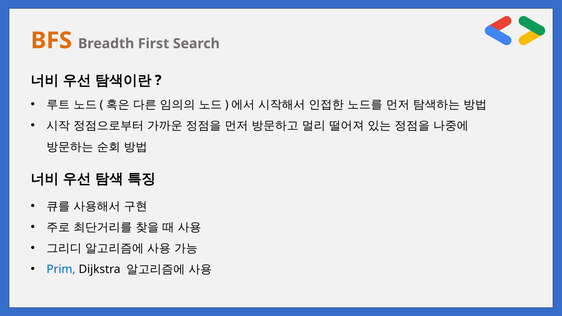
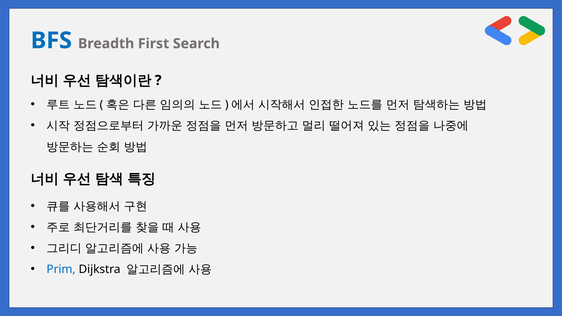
BFS colour: orange -> blue (51, 41)
